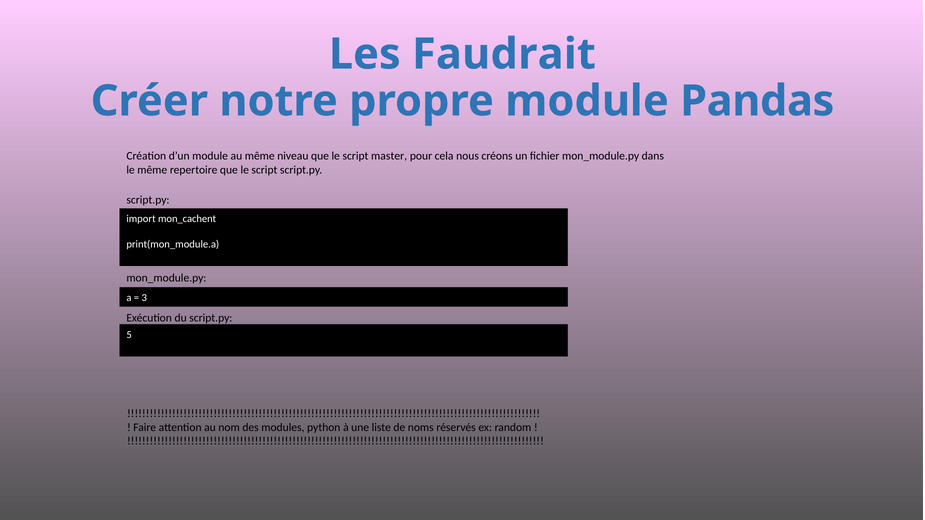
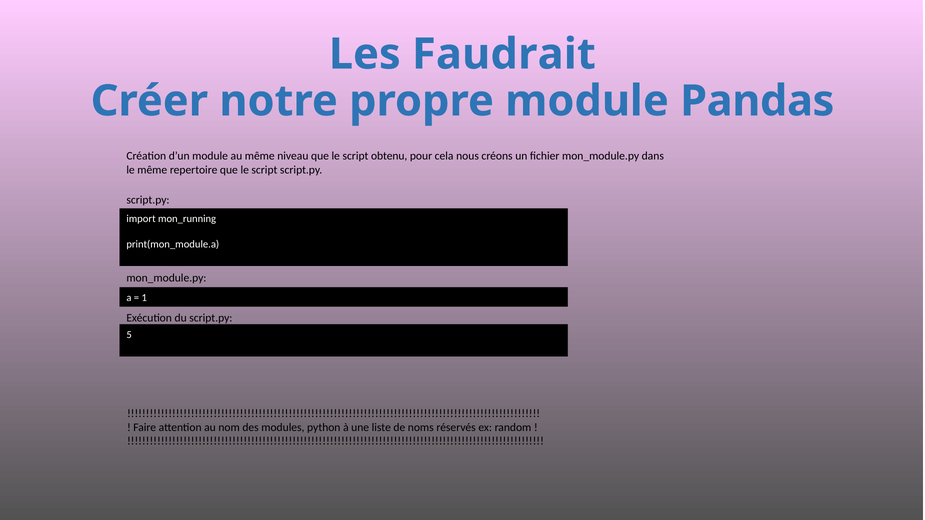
master: master -> obtenu (389, 156)
mon_cachent: mon_cachent -> mon_running (187, 219)
3: 3 -> 1 (144, 298)
